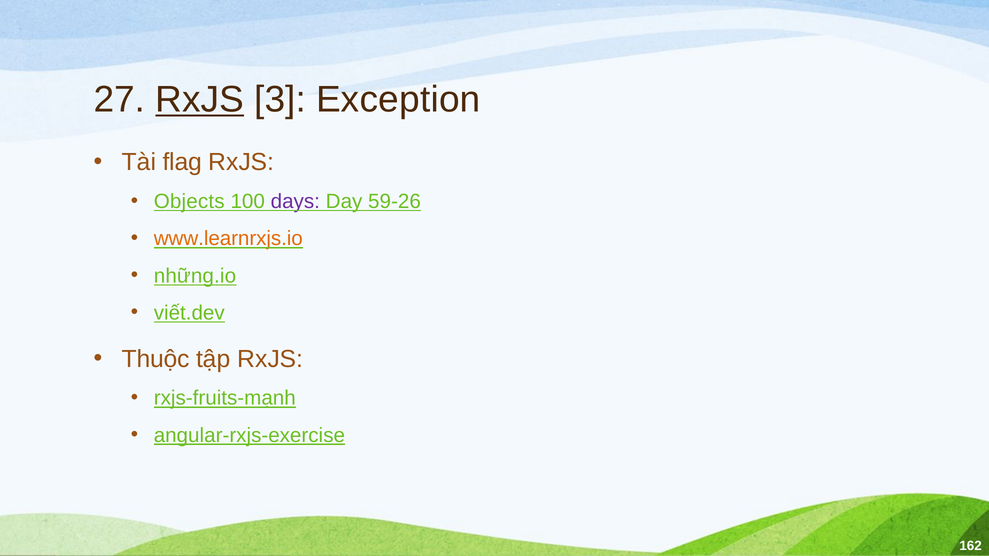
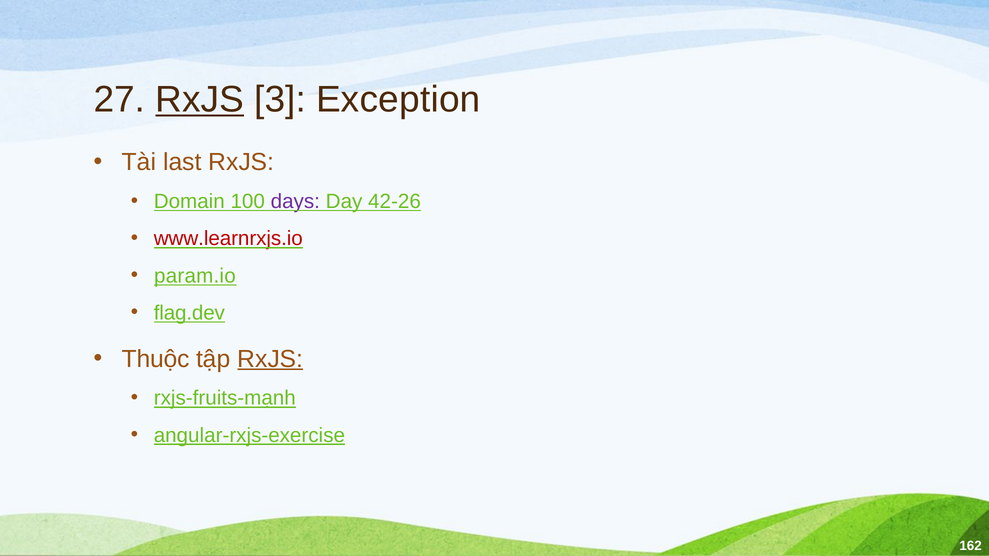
flag: flag -> last (182, 162)
Objects: Objects -> Domain (189, 202)
59-26: 59-26 -> 42-26 (394, 202)
www.learnrxjs.io colour: orange -> red (228, 239)
những.io: những.io -> param.io (195, 276)
viết.dev: viết.dev -> flag.dev (189, 313)
RxJS underline: none -> present (270, 359)
